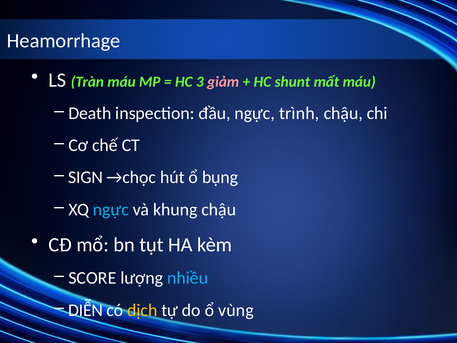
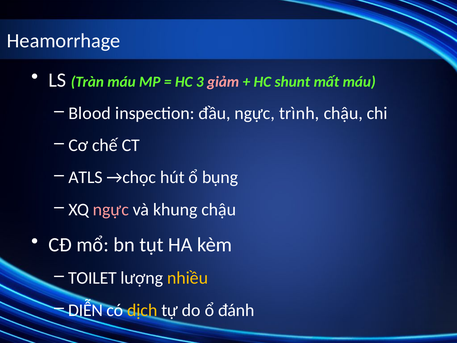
Death: Death -> Blood (90, 113)
SIGN: SIGN -> ATLS (85, 177)
ngực colour: light blue -> pink (111, 209)
SCORE: SCORE -> TOILET (93, 278)
nhiều colour: light blue -> yellow (188, 278)
vùng: vùng -> đánh (236, 310)
